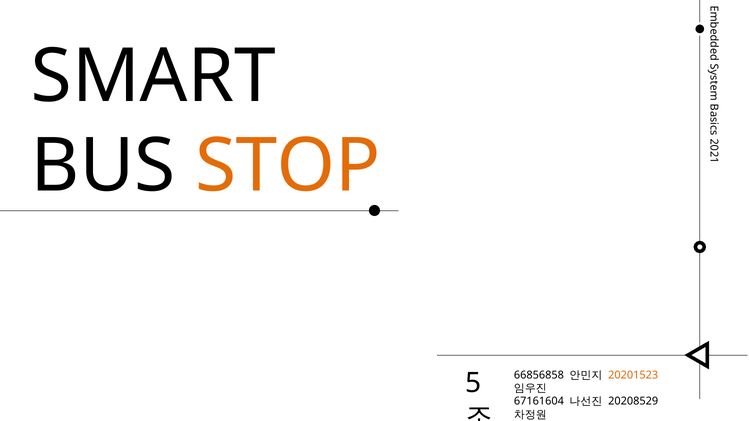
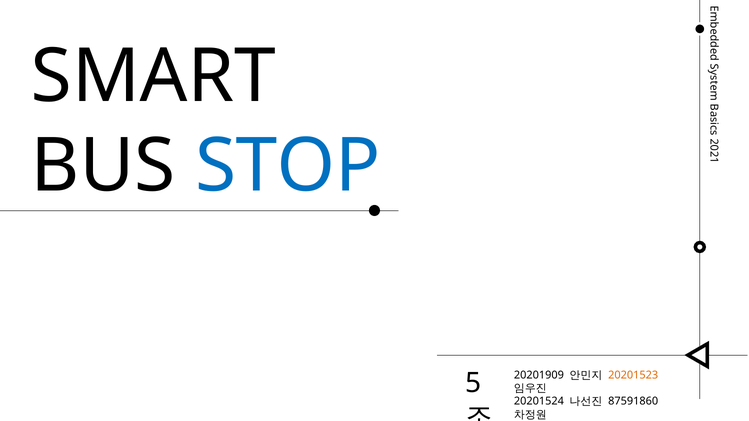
STOP colour: orange -> blue (288, 166)
66856858: 66856858 -> 20201909 (539, 375)
67161604: 67161604 -> 20201524 (539, 402)
20208529: 20208529 -> 87591860 (633, 402)
